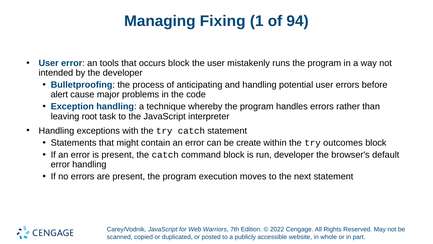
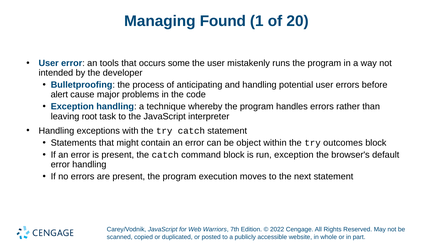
Fixing: Fixing -> Found (223, 21)
94: 94 -> 20 (298, 21)
occurs block: block -> some (179, 63)
create: create -> object (249, 142)
run developer: developer -> exception (294, 154)
